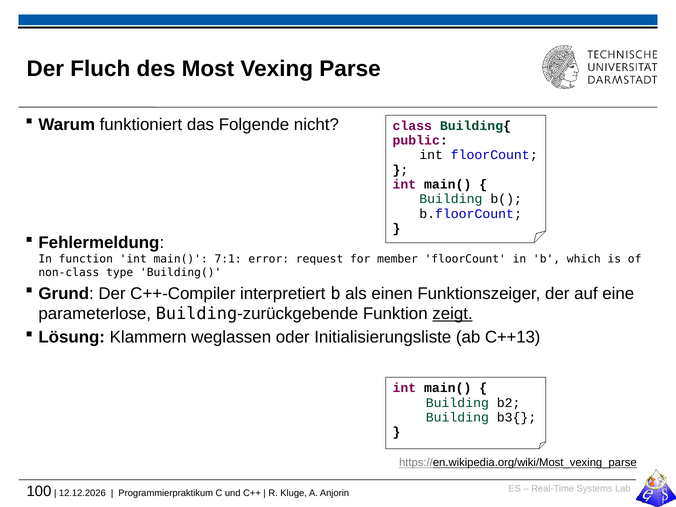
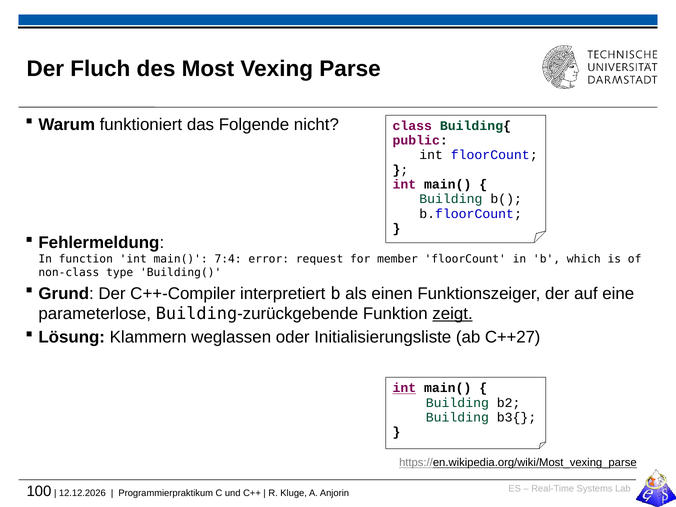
7:1: 7:1 -> 7:4 (228, 259)
C++13: C++13 -> C++27 (513, 337)
int underline: none -> present (404, 388)
